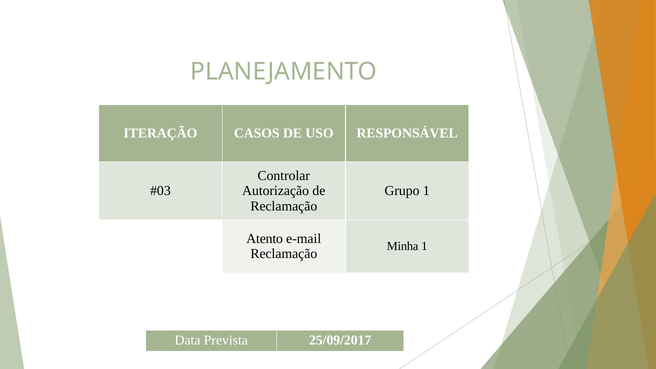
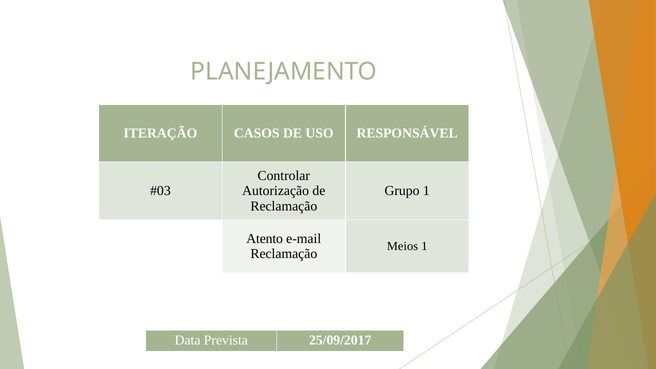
Minha: Minha -> Meios (403, 246)
